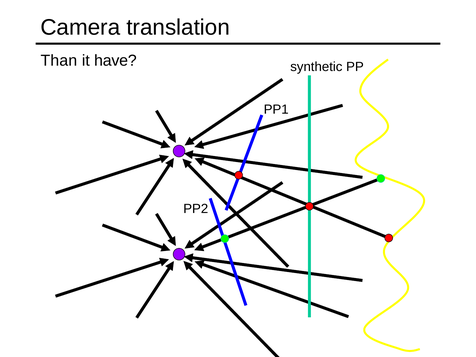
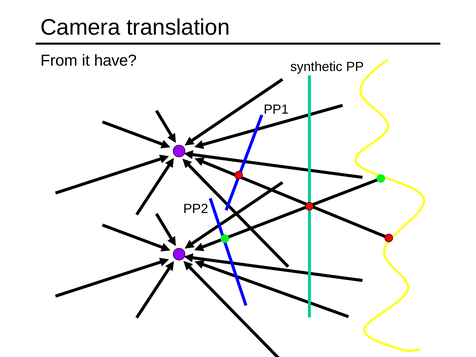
Than: Than -> From (59, 61)
